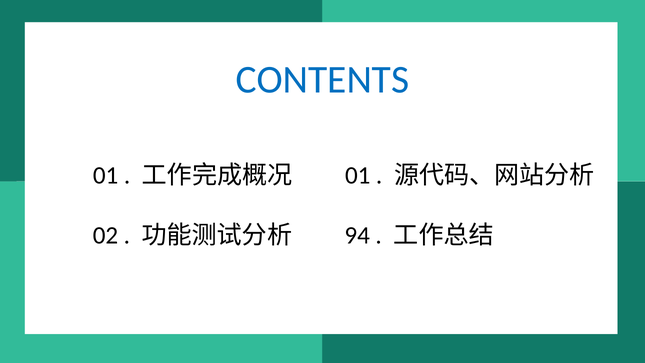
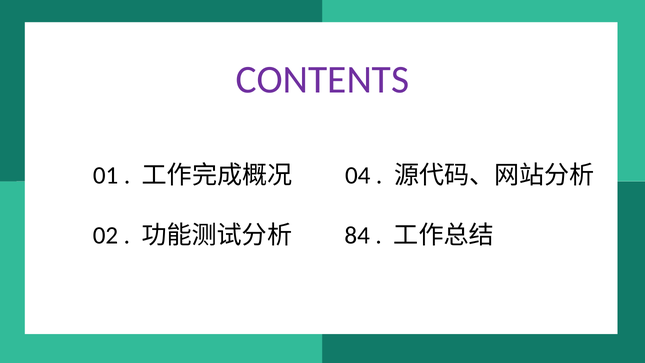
CONTENTS colour: blue -> purple (322, 80)
01: 01 -> 04 (358, 175)
94: 94 -> 84 (357, 236)
